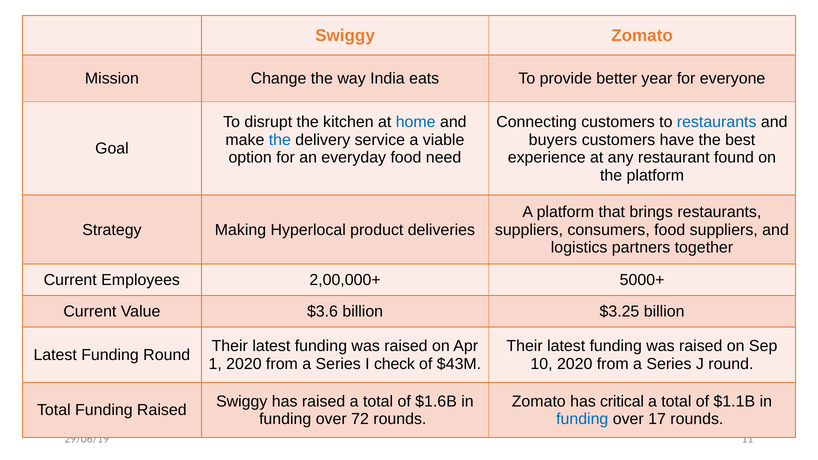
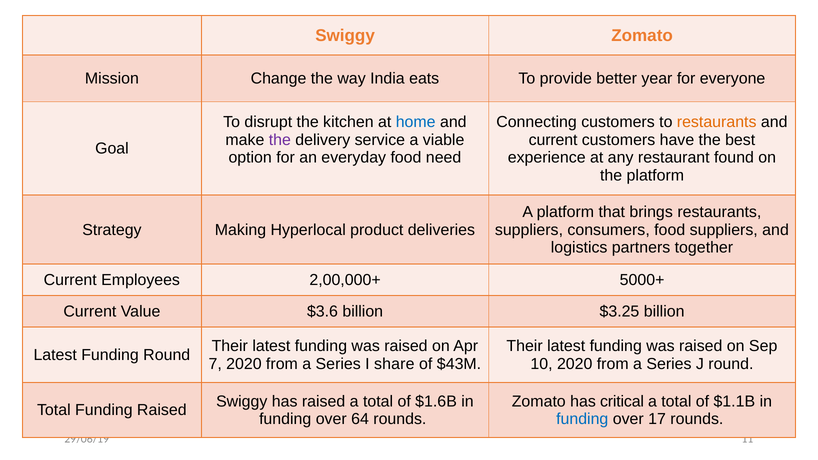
restaurants colour: blue -> orange (717, 122)
the colour: blue -> purple (280, 140)
buyers: buyers -> current (553, 140)
1: 1 -> 7 (215, 364)
check: check -> share (394, 364)
72: 72 -> 64 (360, 419)
